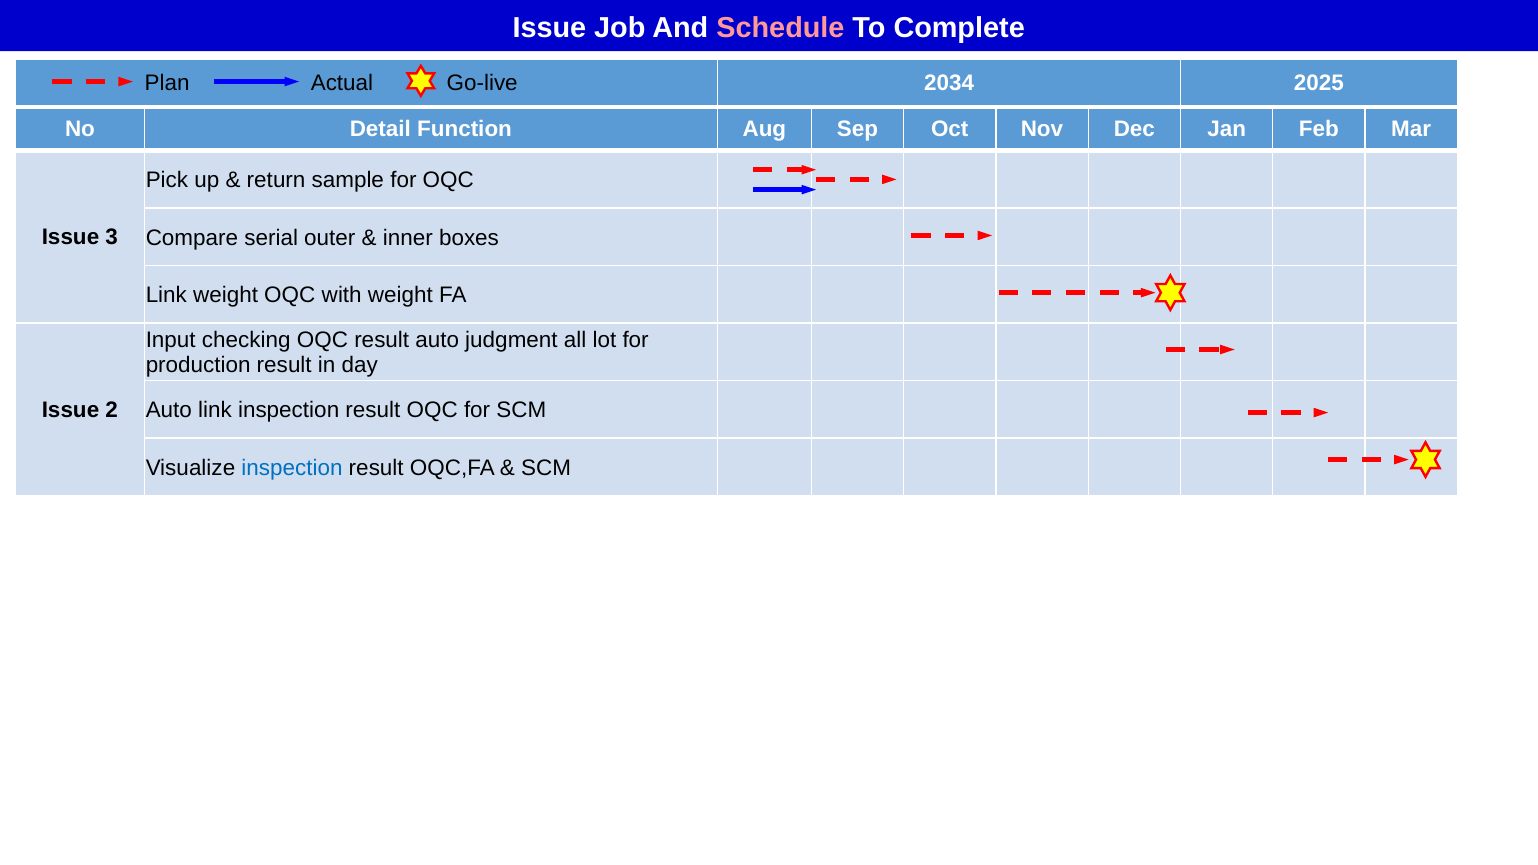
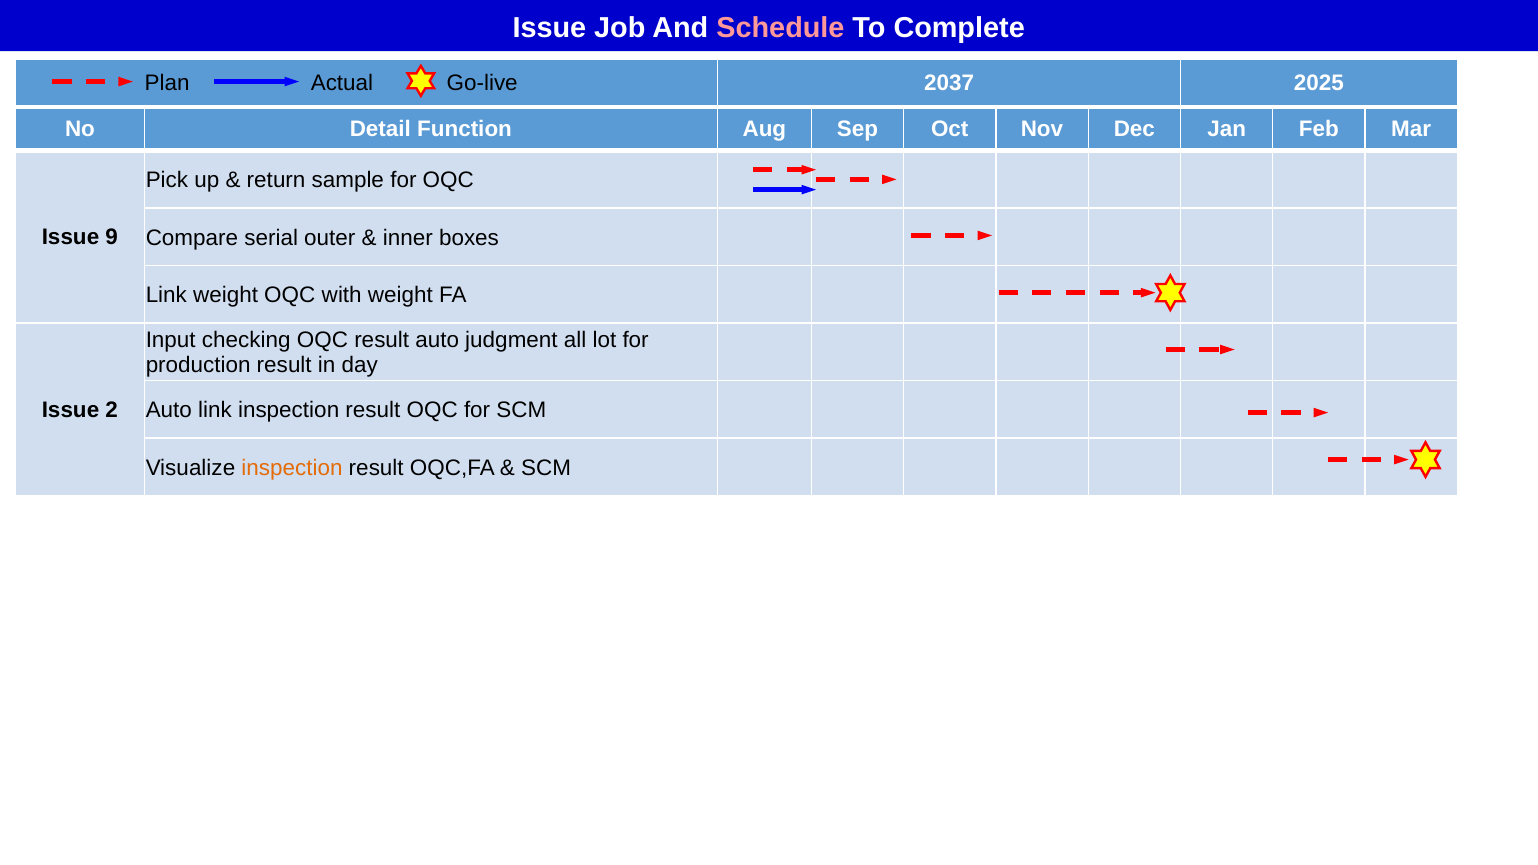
2034: 2034 -> 2037 (949, 84)
3: 3 -> 9 (112, 237)
inspection colour: blue -> orange (292, 468)
